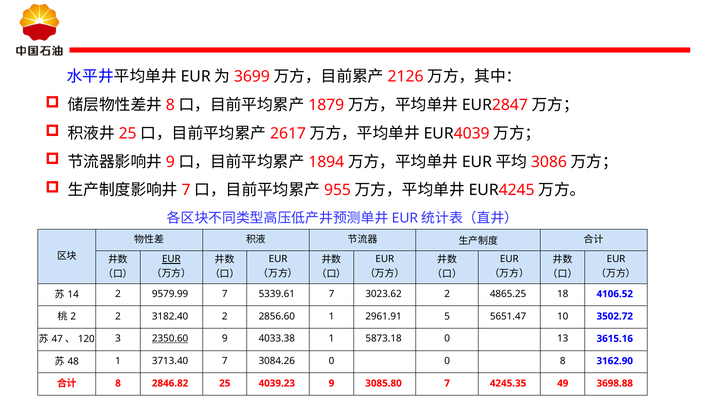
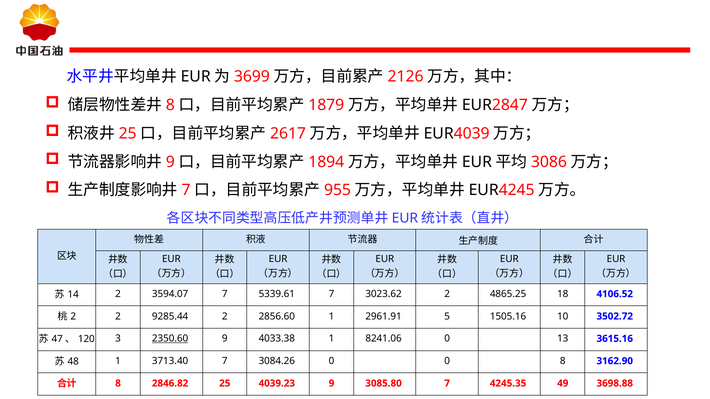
EUR underline: present -> none (171, 259)
9579.99: 9579.99 -> 3594.07 (170, 294)
3182.40: 3182.40 -> 9285.44 (170, 317)
5651.47: 5651.47 -> 1505.16 (508, 317)
5873.18: 5873.18 -> 8241.06 (384, 339)
